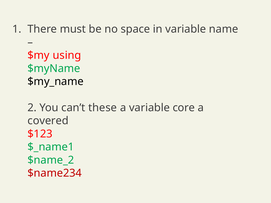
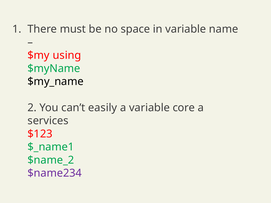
these: these -> easily (103, 108)
covered: covered -> services (48, 121)
$name234 colour: red -> purple (55, 173)
